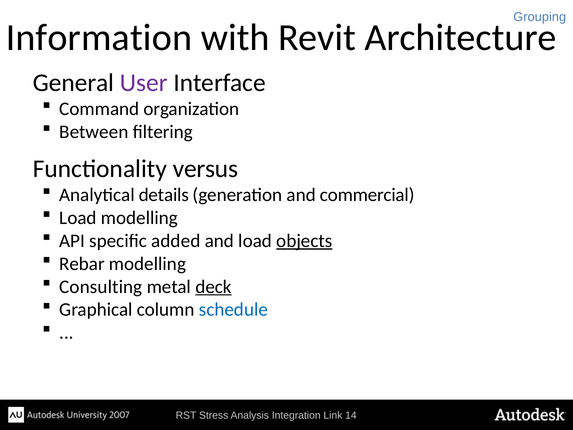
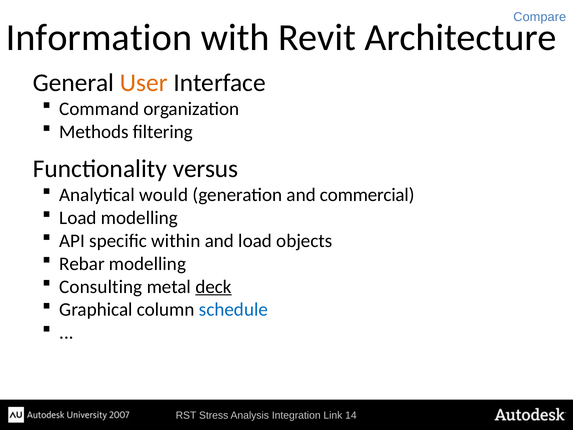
Grouping: Grouping -> Compare (540, 17)
User colour: purple -> orange (144, 83)
Between: Between -> Methods (94, 132)
details: details -> would (164, 195)
added: added -> within (176, 241)
objects underline: present -> none (304, 241)
